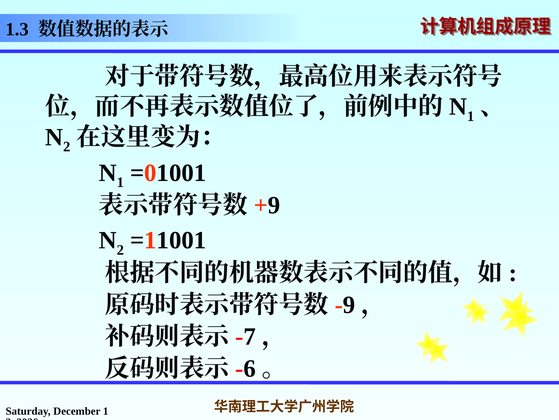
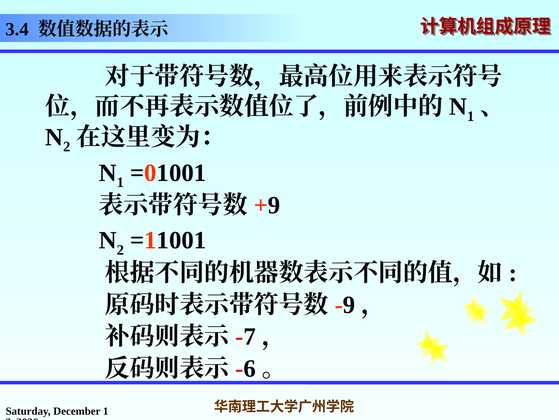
1.3: 1.3 -> 3.4 (17, 29)
